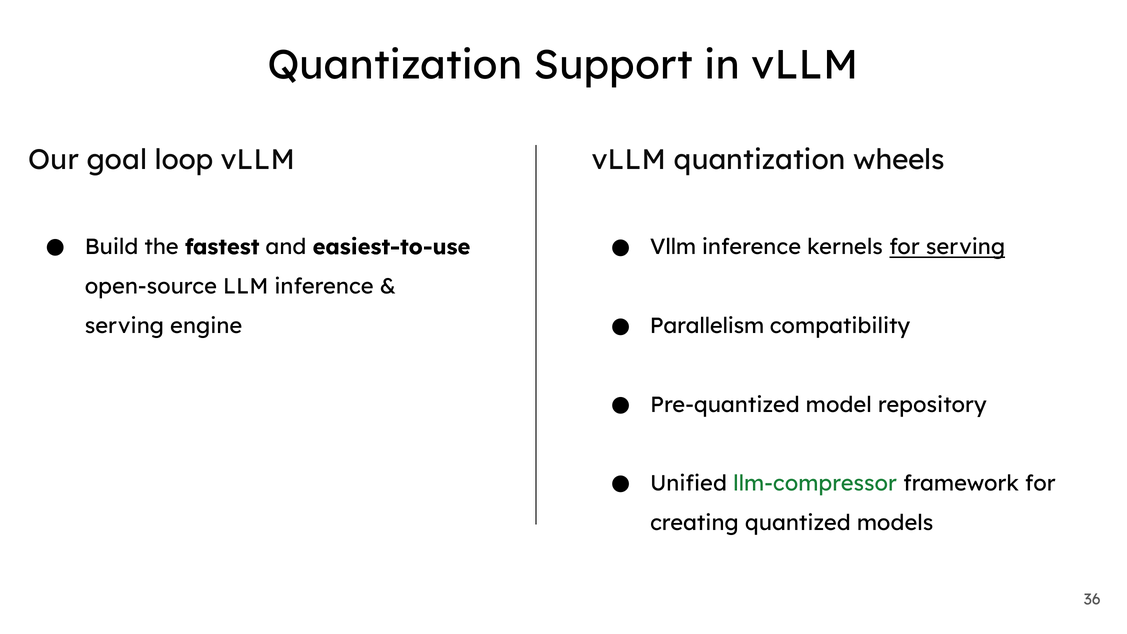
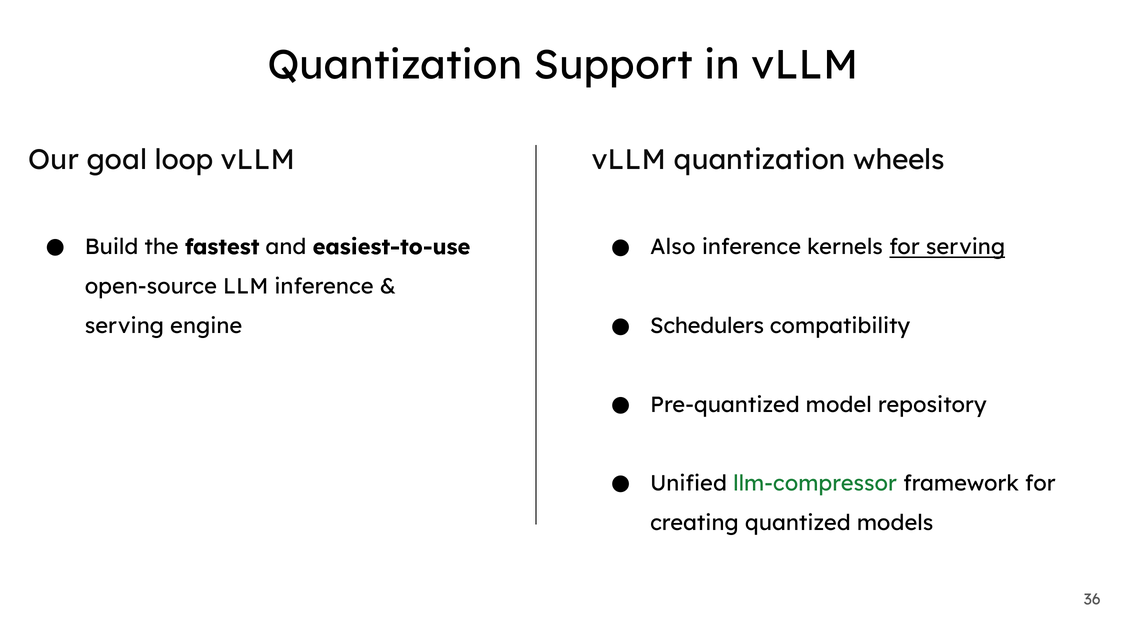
Vllm: Vllm -> Also (673, 247)
Parallelism: Parallelism -> Schedulers (707, 326)
